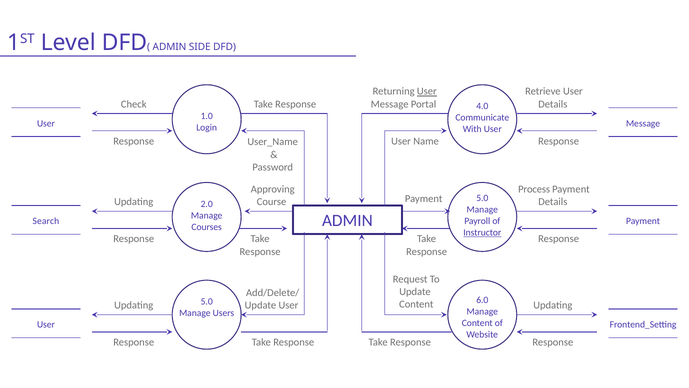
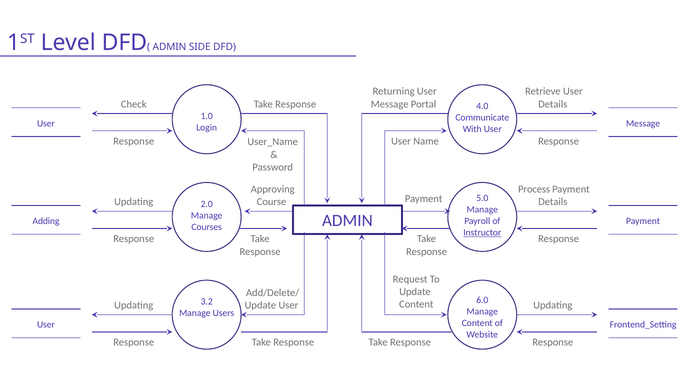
User underline: present -> none (427, 91)
Search: Search -> Adding (46, 221)
5.0: 5.0 -> 3.2 (207, 301)
